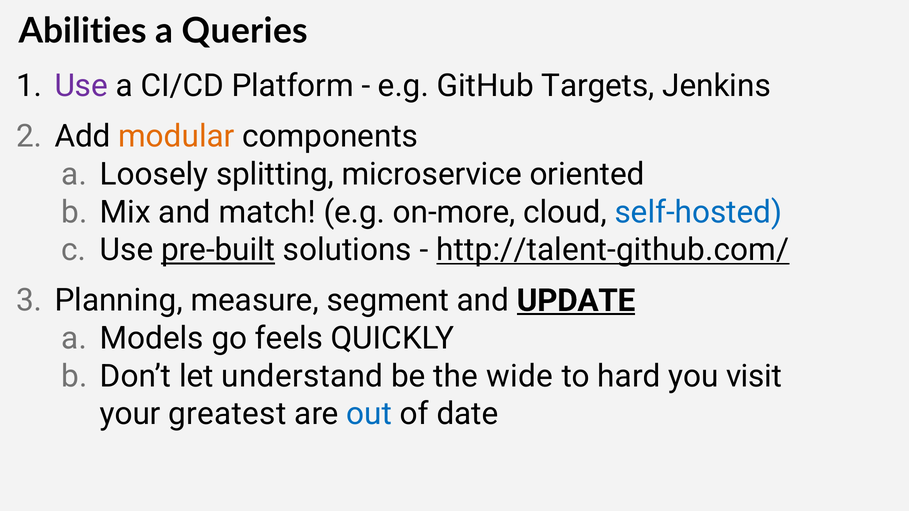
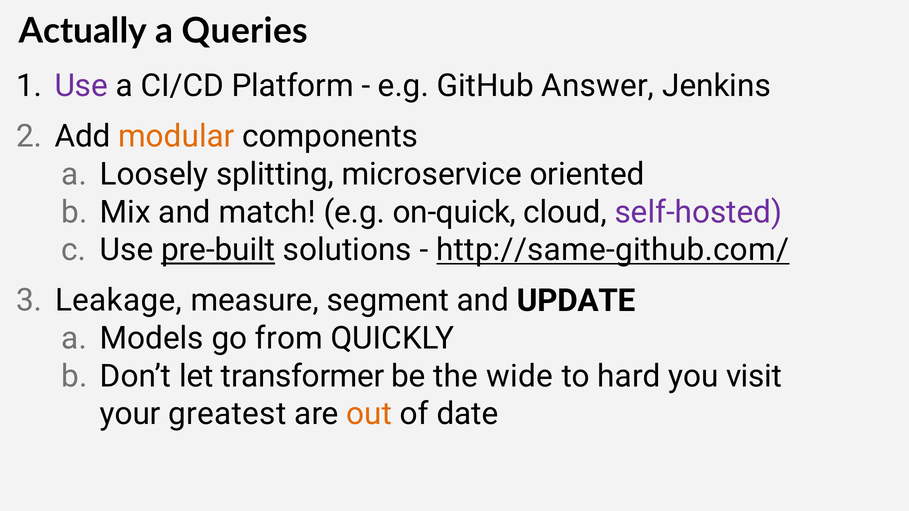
Abilities: Abilities -> Actually (83, 31)
Targets: Targets -> Answer (598, 86)
on-more: on-more -> on-quick (454, 212)
self-hosted colour: blue -> purple (698, 212)
http://talent-github.com/: http://talent-github.com/ -> http://same-github.com/ (613, 250)
Planning: Planning -> Leakage (118, 301)
UPDATE underline: present -> none (576, 301)
feels: feels -> from (289, 339)
understand: understand -> transformer (303, 376)
out colour: blue -> orange (369, 414)
